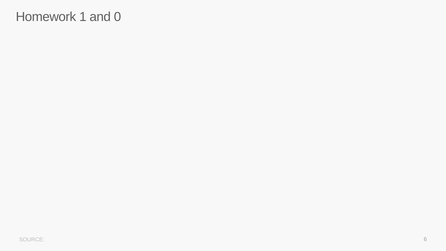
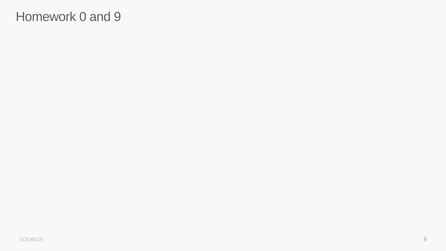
1: 1 -> 0 (83, 17)
0: 0 -> 9 (118, 17)
